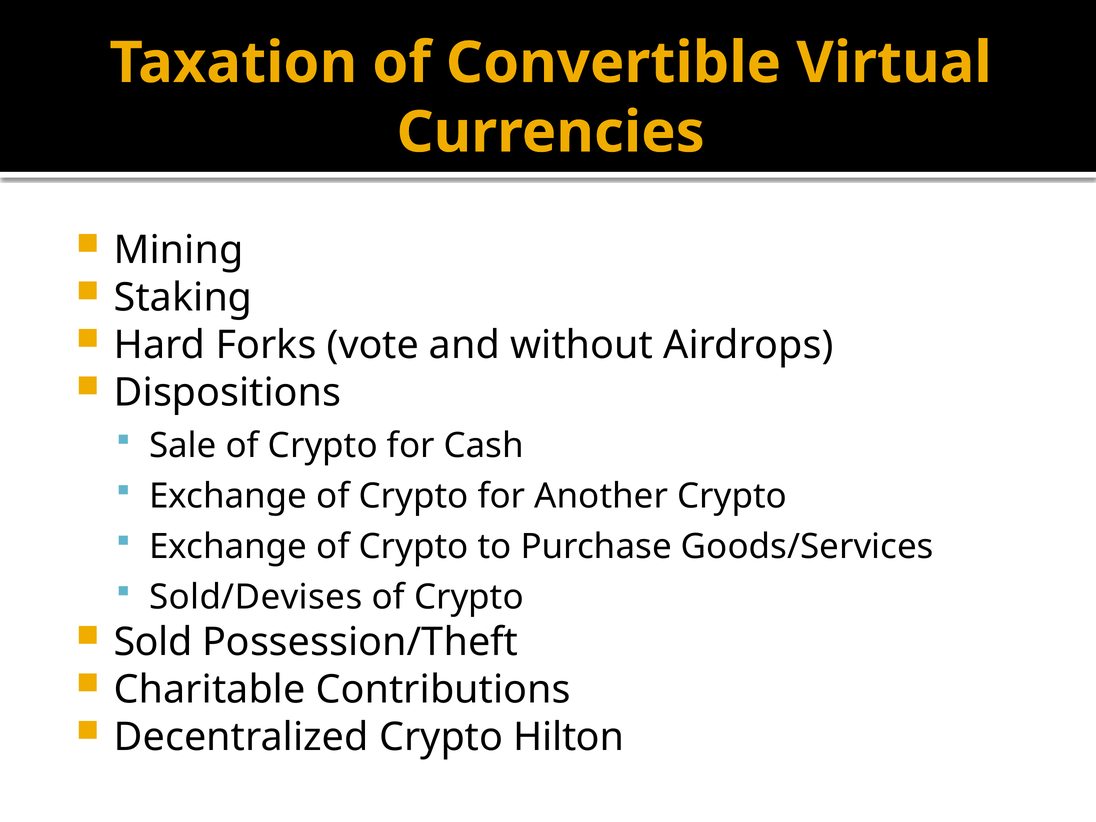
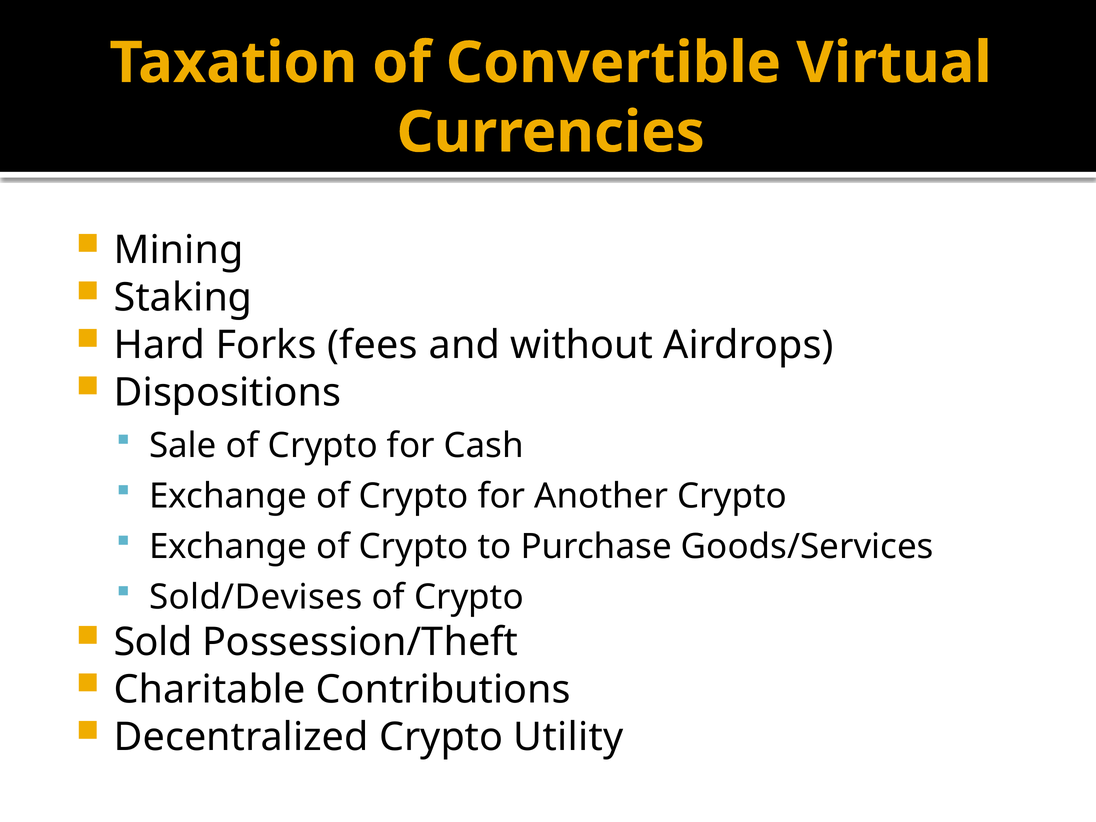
vote: vote -> fees (373, 345)
Hilton: Hilton -> Utility (568, 737)
